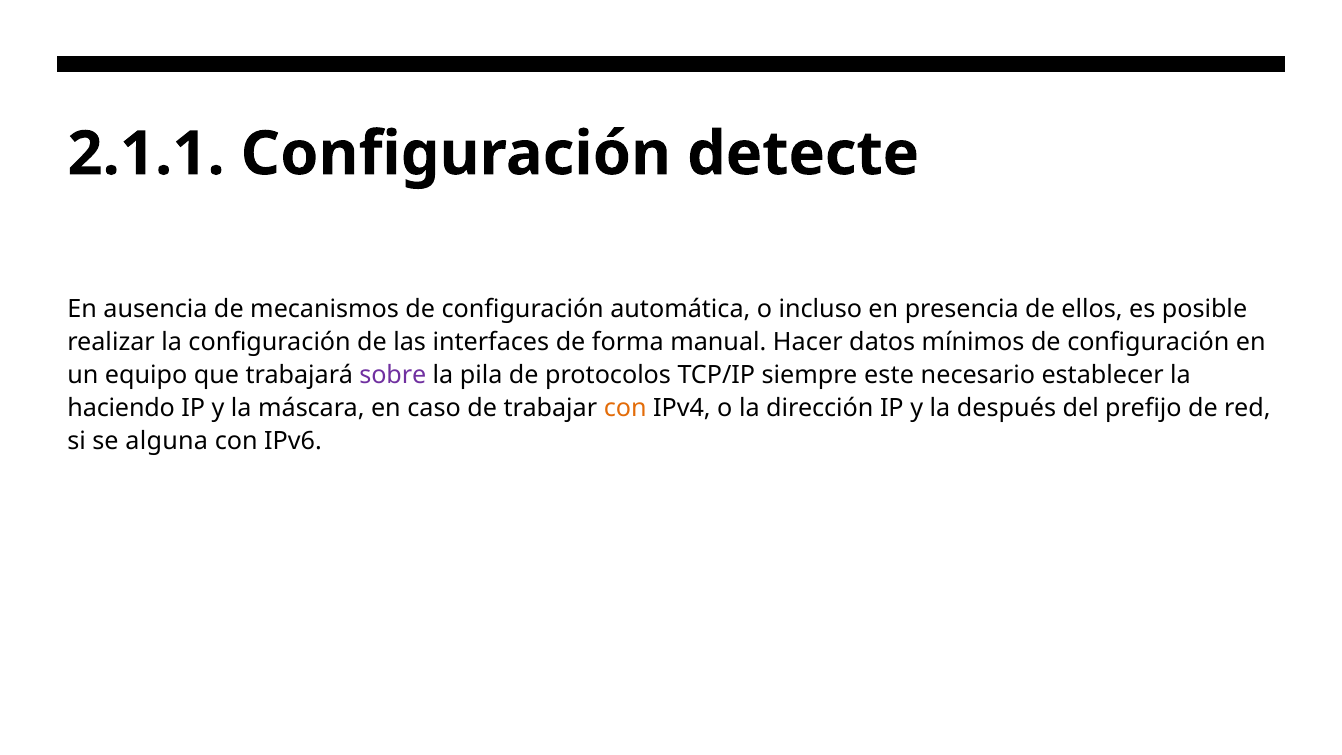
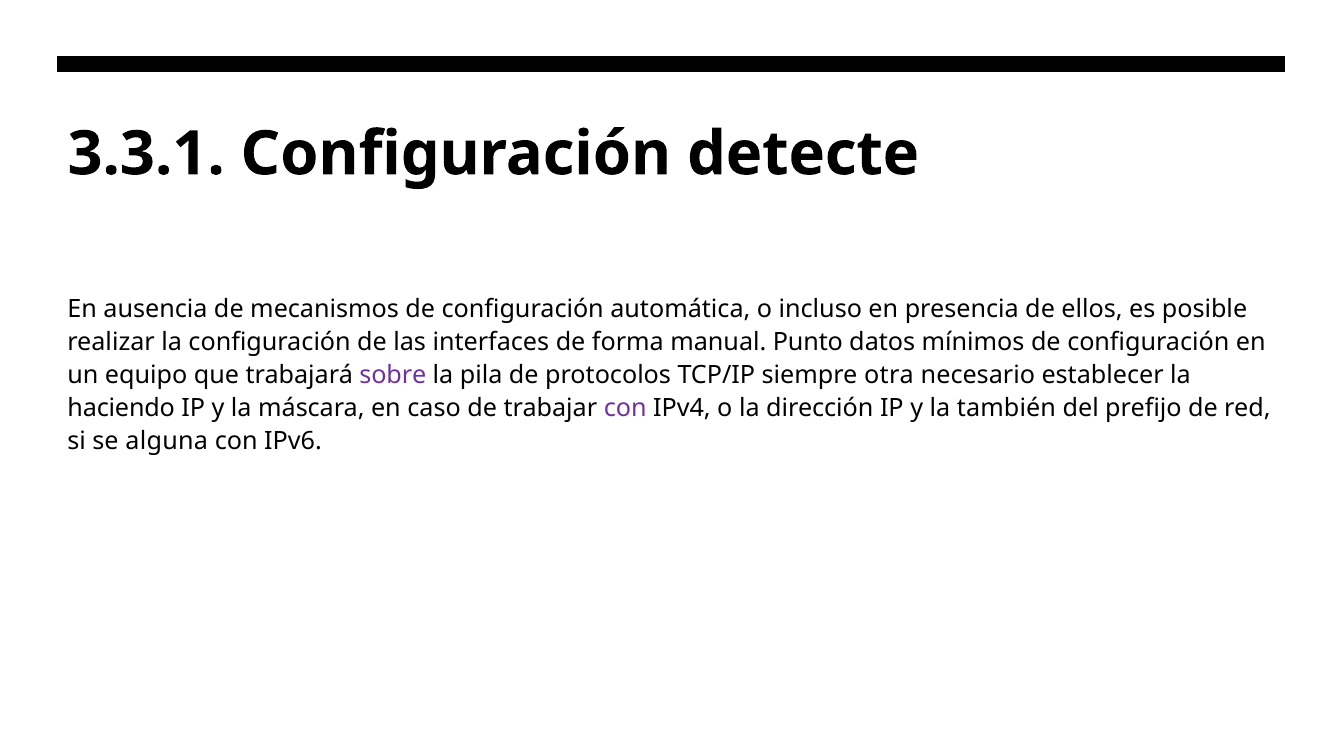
2.1.1: 2.1.1 -> 3.3.1 (146, 154)
Hacer: Hacer -> Punto (808, 342)
este: este -> otra (889, 375)
con colour: orange -> purple (625, 408)
después: después -> también (1006, 408)
